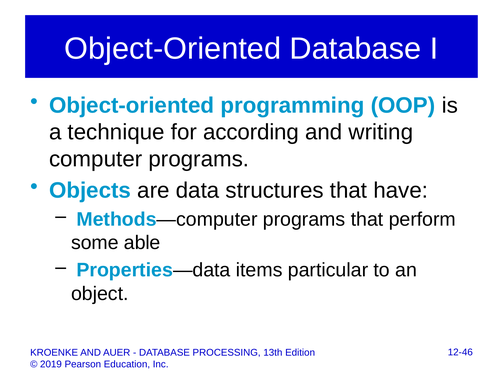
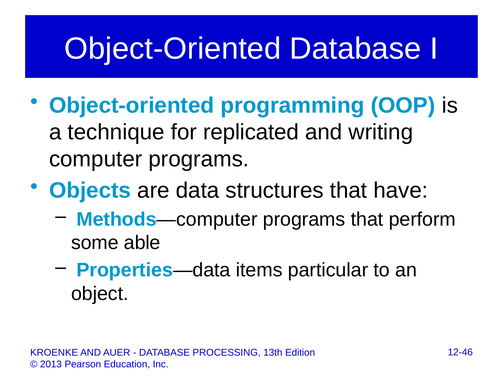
according: according -> replicated (251, 132)
2019: 2019 -> 2013 (51, 365)
